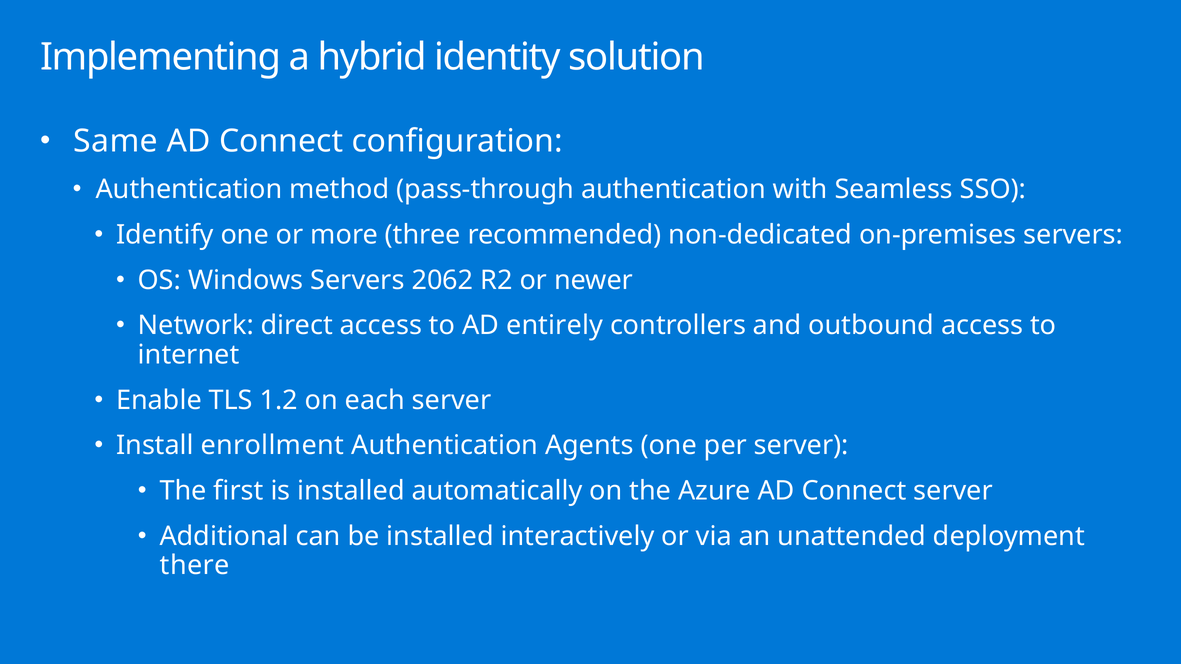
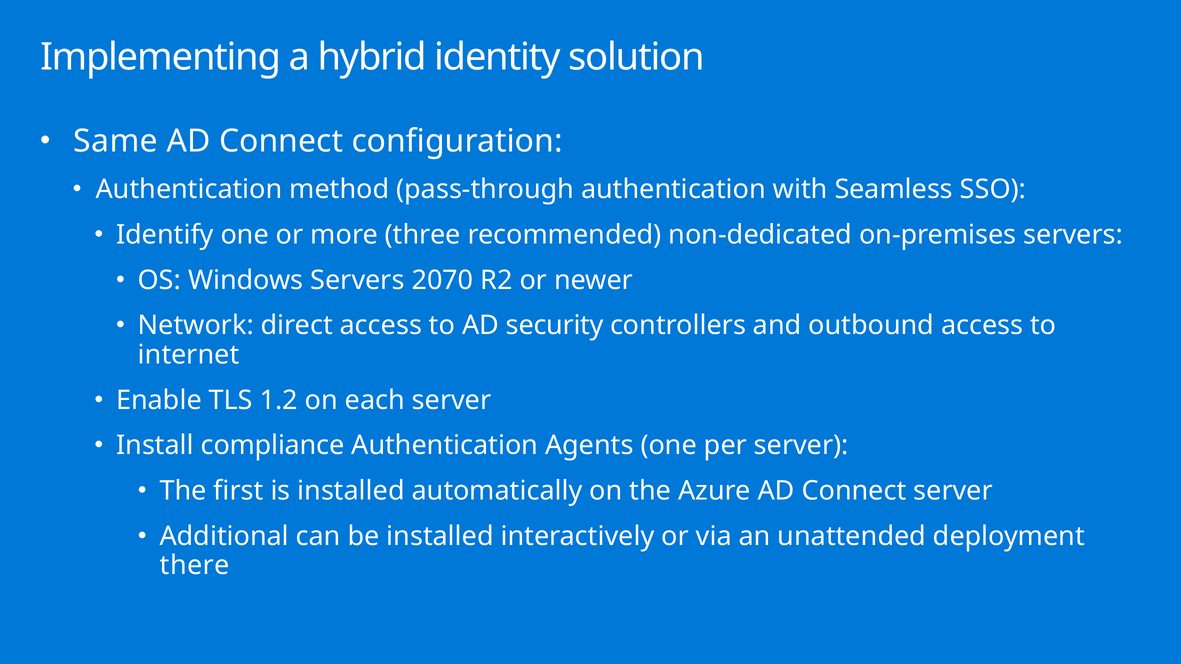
2062: 2062 -> 2070 (442, 280)
entirely: entirely -> security (555, 326)
enrollment: enrollment -> compliance (273, 446)
